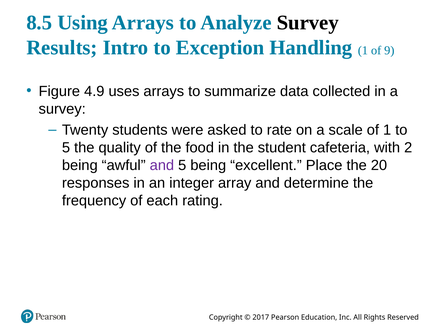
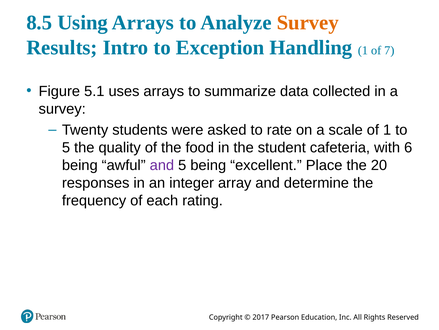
Survey colour: black -> orange (308, 23)
9: 9 -> 7 (389, 50)
4.9: 4.9 -> 5.1 (94, 91)
2: 2 -> 6 (408, 147)
